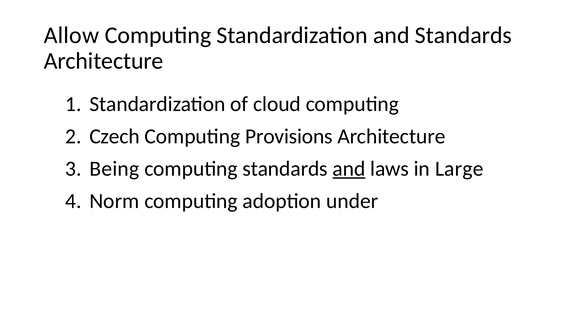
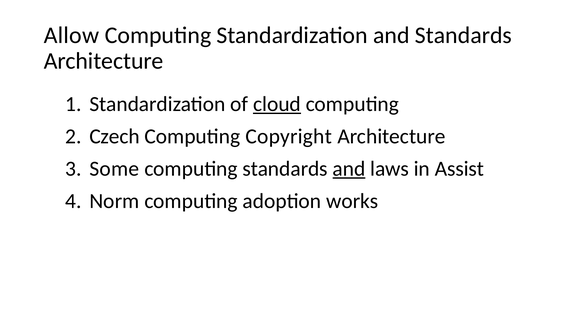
cloud underline: none -> present (277, 104)
Provisions: Provisions -> Copyright (289, 136)
Being: Being -> Some (114, 169)
Large: Large -> Assist (459, 169)
under: under -> works (352, 201)
